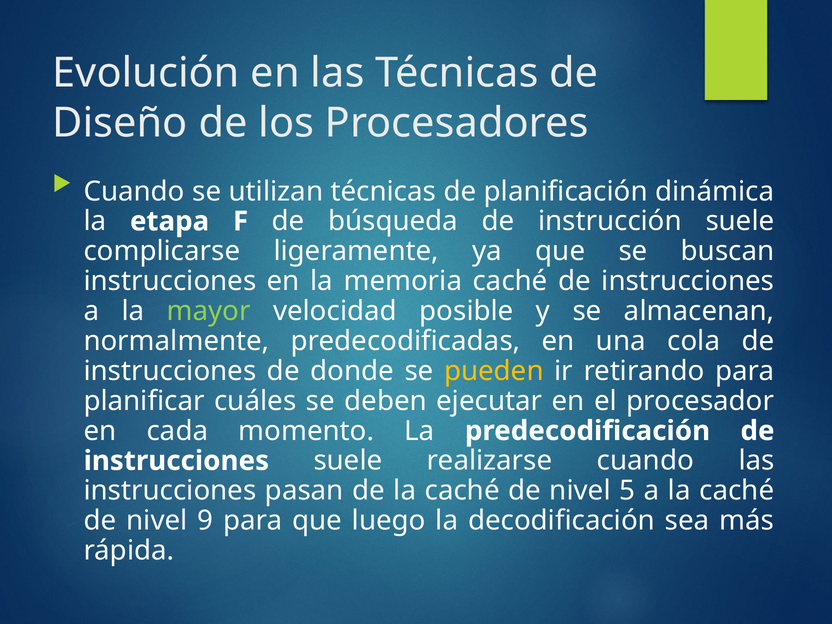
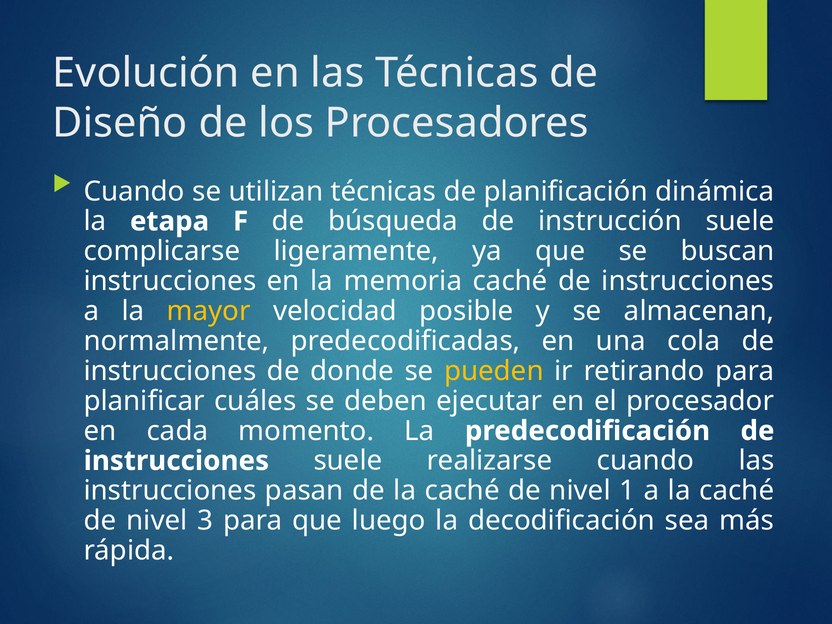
mayor colour: light green -> yellow (209, 311)
5: 5 -> 1 (627, 491)
9: 9 -> 3 (205, 521)
